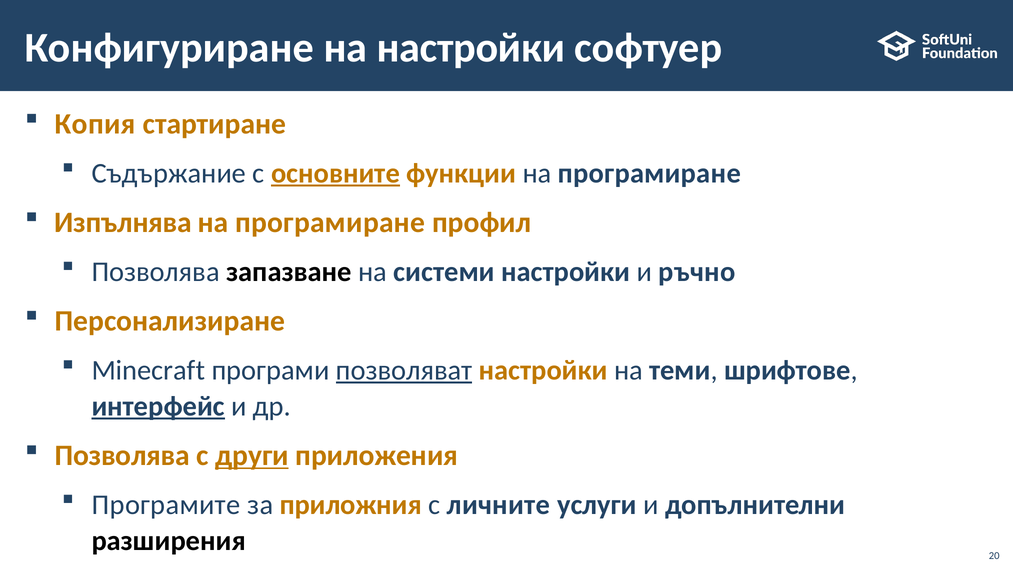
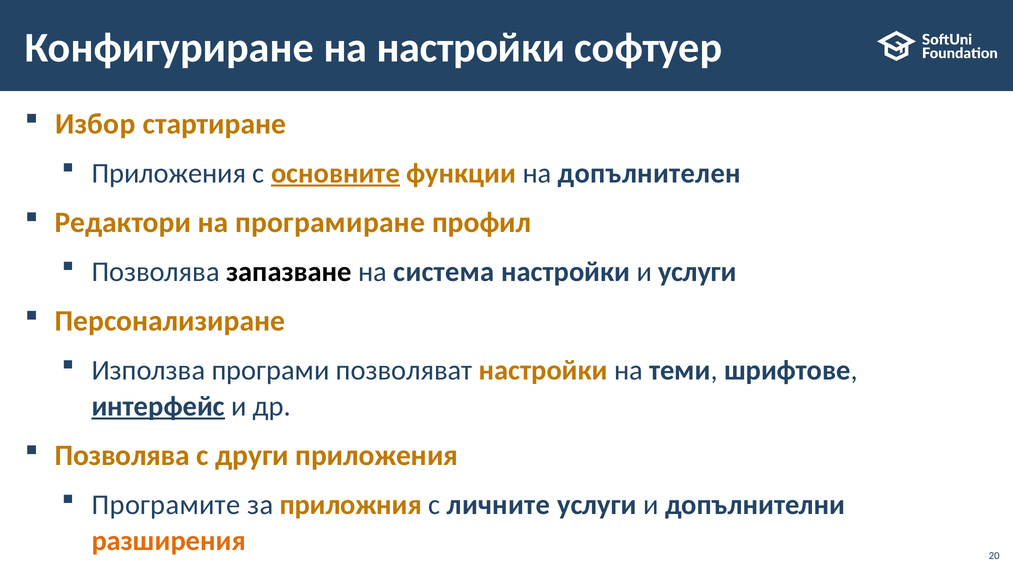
Копия: Копия -> Избор (95, 124)
Съдържание: Съдържание -> Приложения (169, 173)
функции на програмиране: програмиране -> допълнителен (649, 173)
Изпълнява: Изпълнява -> Редактори (123, 222)
системи: системи -> система (444, 272)
и ръчно: ръчно -> услуги (697, 272)
Minecraft: Minecraft -> Използва (148, 370)
позволяват underline: present -> none (404, 370)
други underline: present -> none (252, 455)
разширения colour: black -> orange (169, 541)
